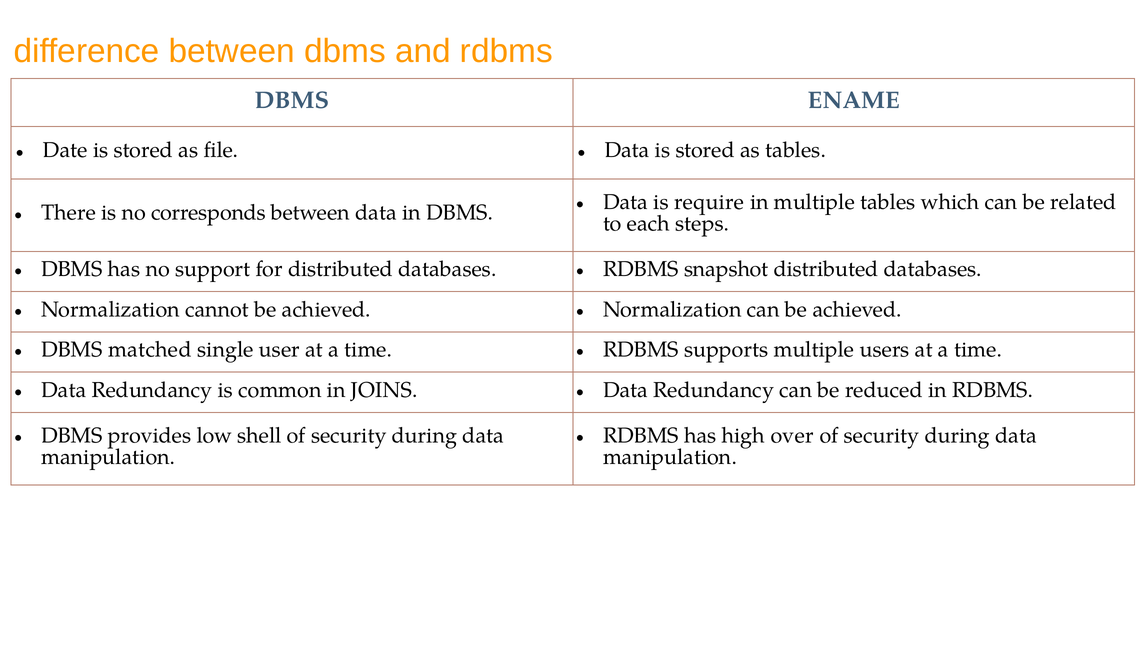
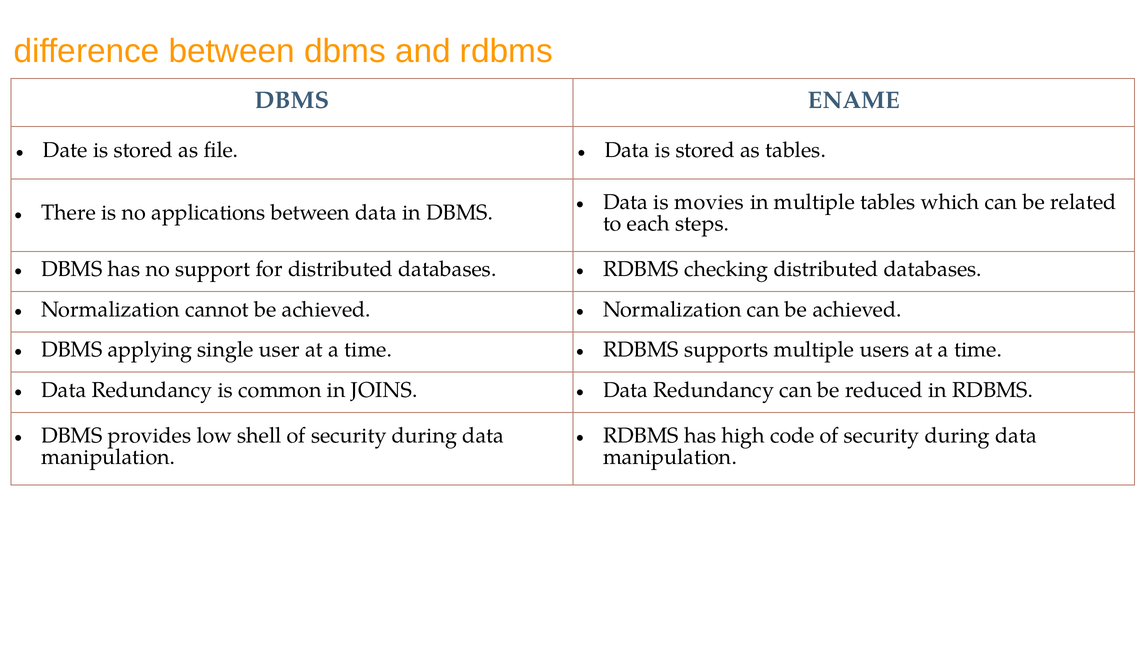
require: require -> movies (709, 202)
corresponds: corresponds -> applications (208, 213)
snapshot: snapshot -> checking (726, 269)
matched: matched -> applying (150, 349)
over: over -> code (792, 435)
